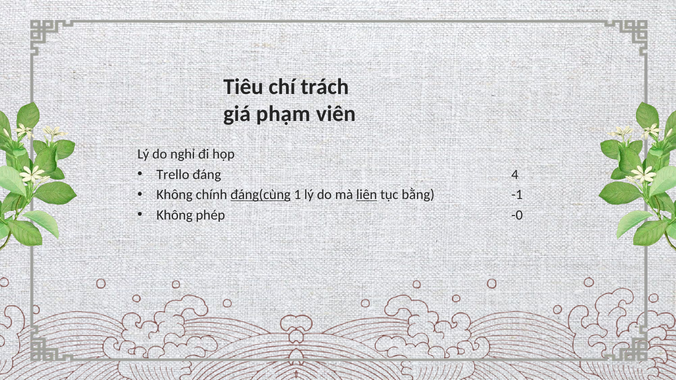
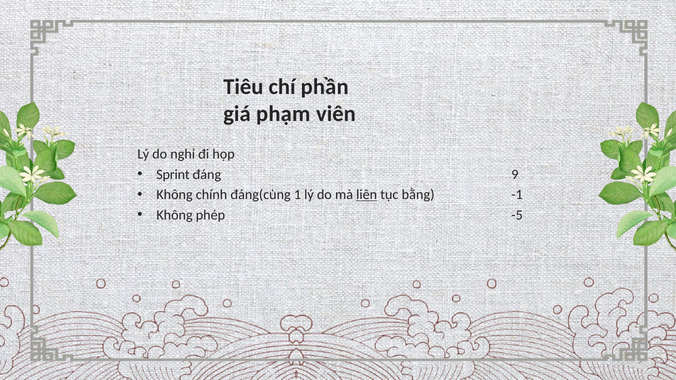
trách: trách -> phần (325, 87)
Trello: Trello -> Sprint (173, 175)
4: 4 -> 9 (515, 175)
đáng(cùng underline: present -> none (261, 195)
-0: -0 -> -5 (517, 215)
